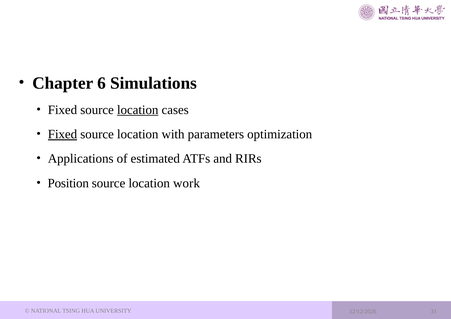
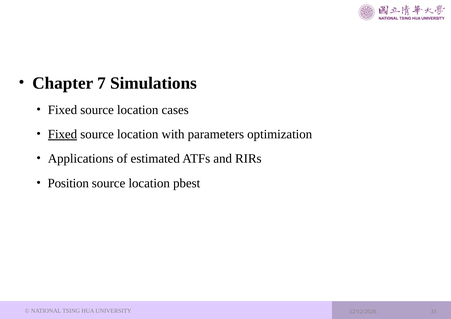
6: 6 -> 7 (102, 83)
location underline: present -> none (138, 110)
work: work -> pbest (187, 183)
